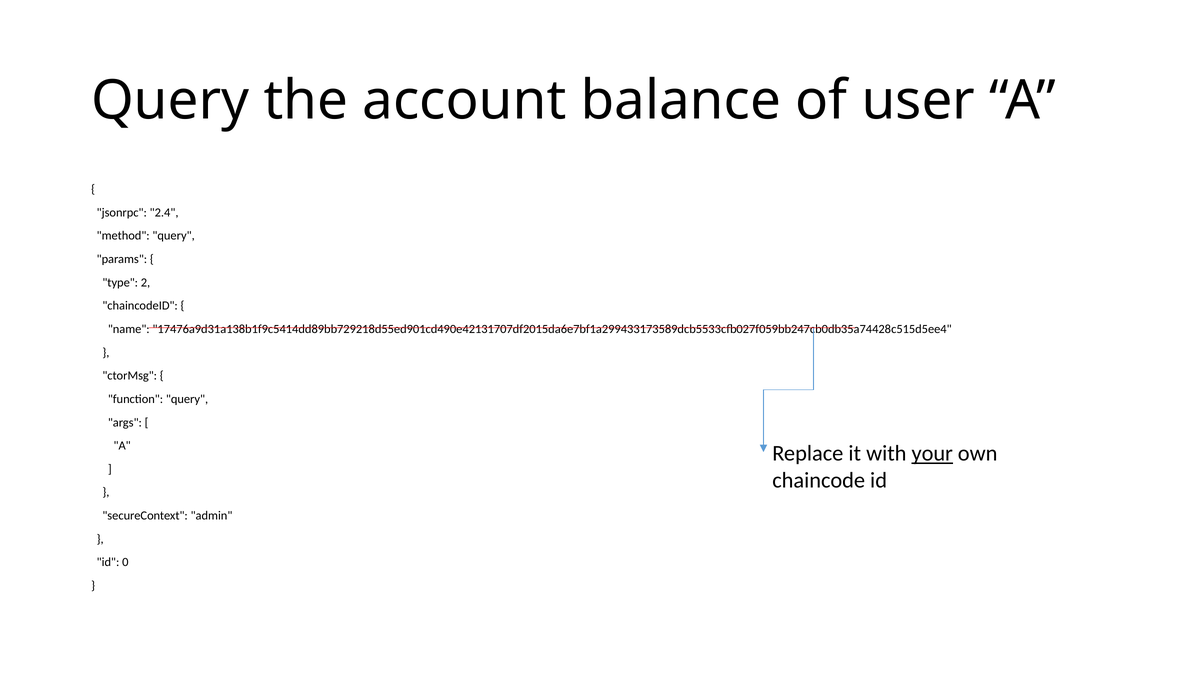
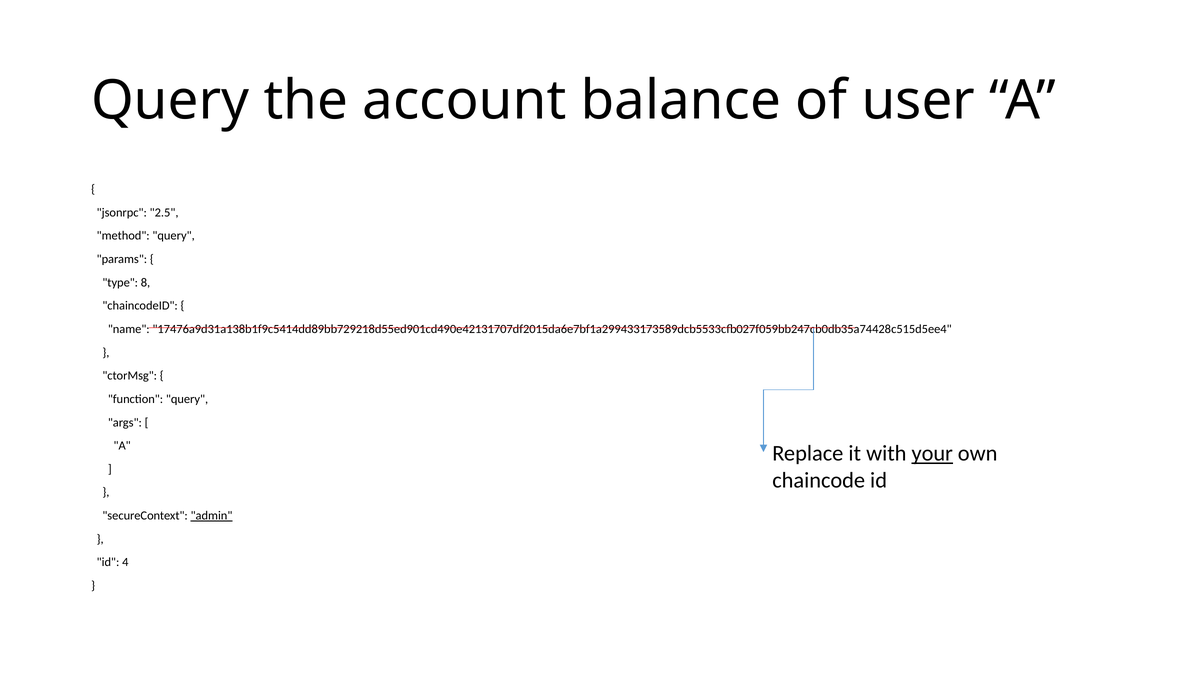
2.4: 2.4 -> 2.5 (164, 212)
2: 2 -> 8 (146, 282)
admin underline: none -> present (212, 515)
0: 0 -> 4 (125, 562)
